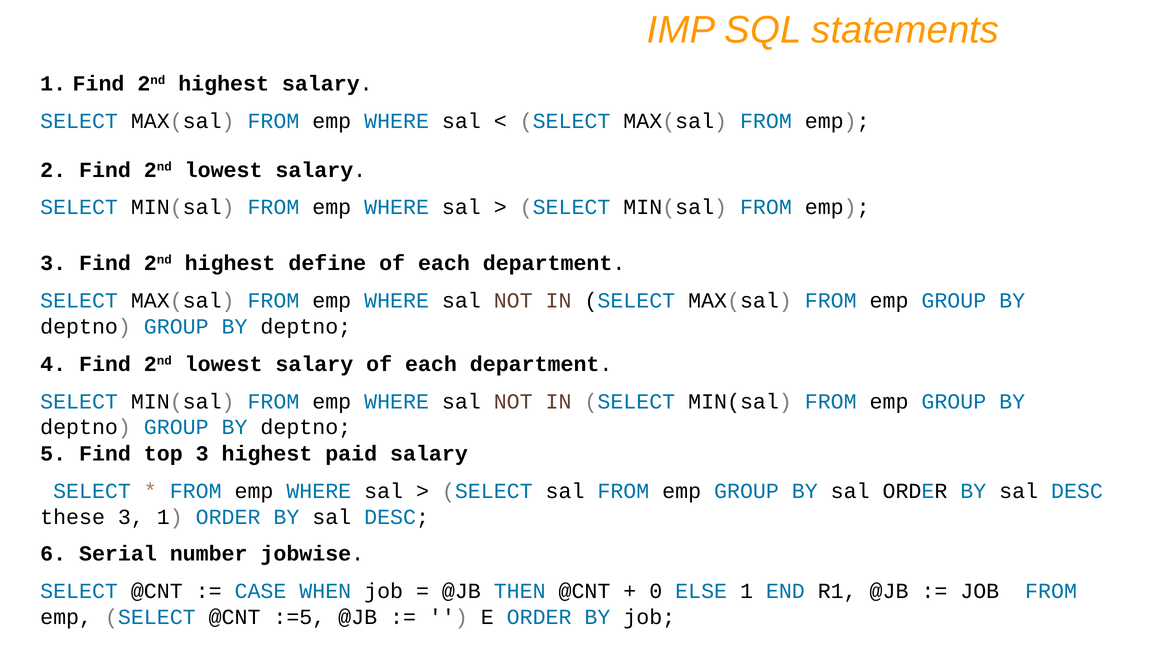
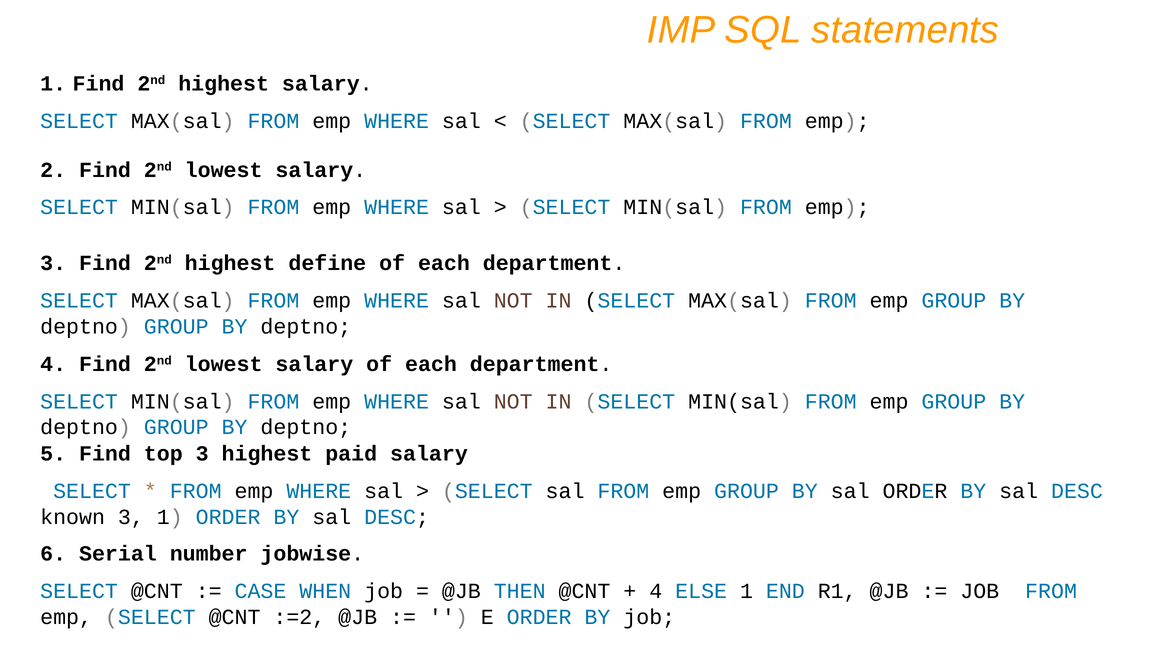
these: these -> known (73, 517)
0: 0 -> 4 (656, 591)
:=5: :=5 -> :=2 (299, 617)
